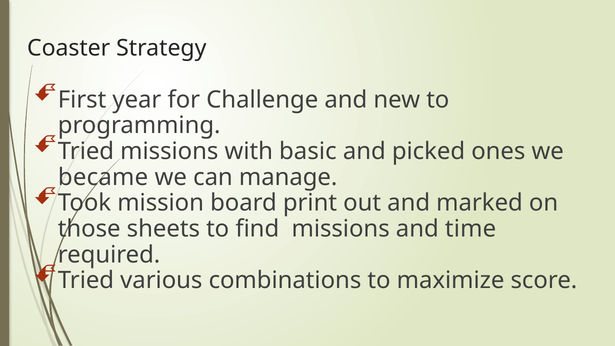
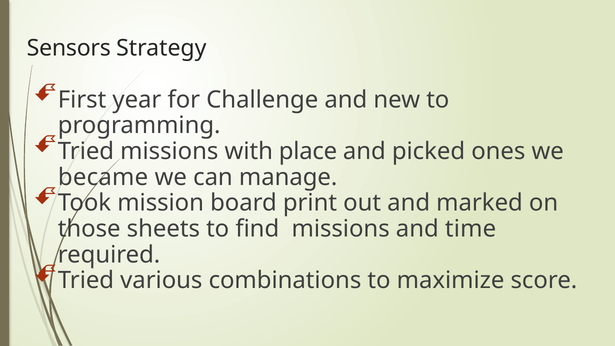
Coaster: Coaster -> Sensors (69, 48)
basic: basic -> place (308, 151)
